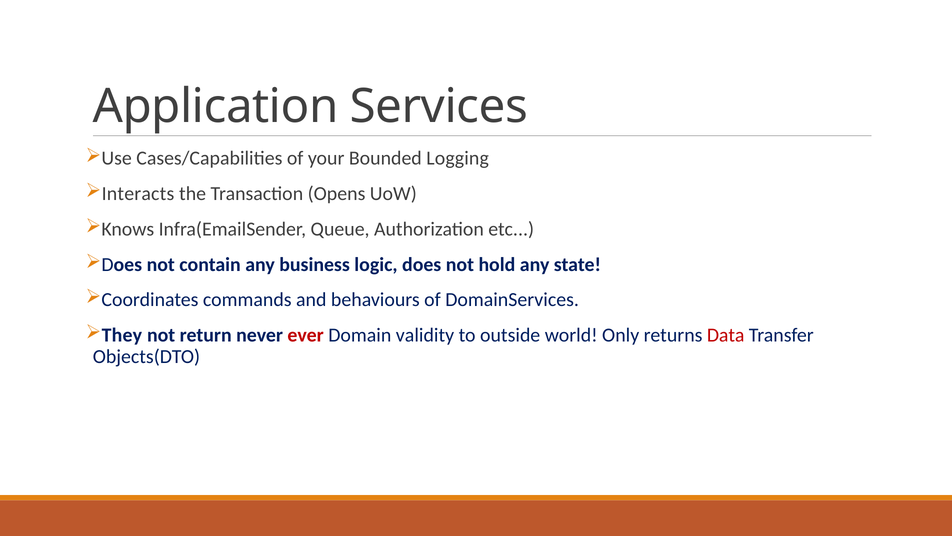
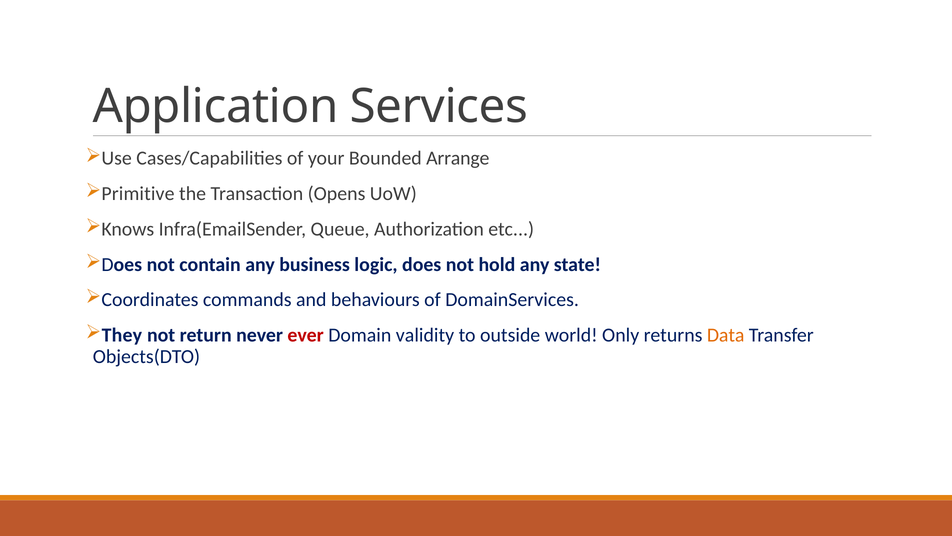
Logging: Logging -> Arrange (458, 158)
Interacts: Interacts -> Primitive (138, 194)
Data colour: red -> orange (726, 335)
